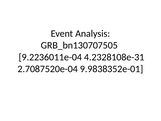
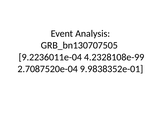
4.2328108e-31: 4.2328108e-31 -> 4.2328108e-99 (114, 57)
